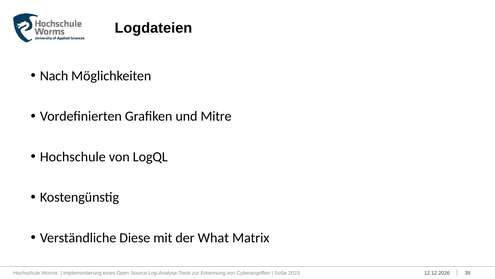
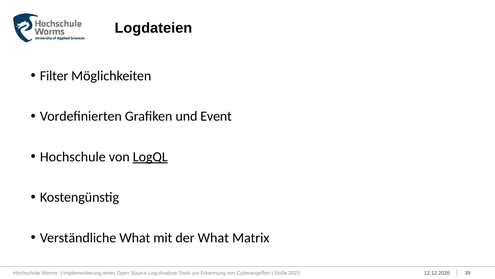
Nach: Nach -> Filter (54, 76)
Mitre: Mitre -> Event (216, 116)
LogQL underline: none -> present (150, 156)
Verständliche Diese: Diese -> What (135, 237)
